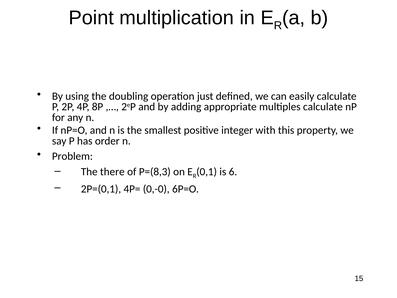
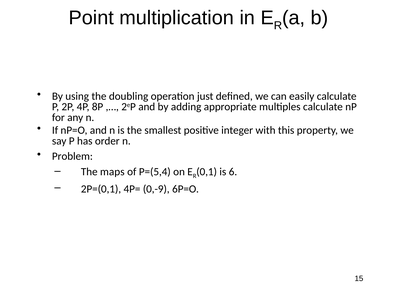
there: there -> maps (112, 172)
P=(8,3: P=(8,3 -> P=(5,4 (155, 172)
0,-0: 0,-0 -> 0,-9 (156, 189)
